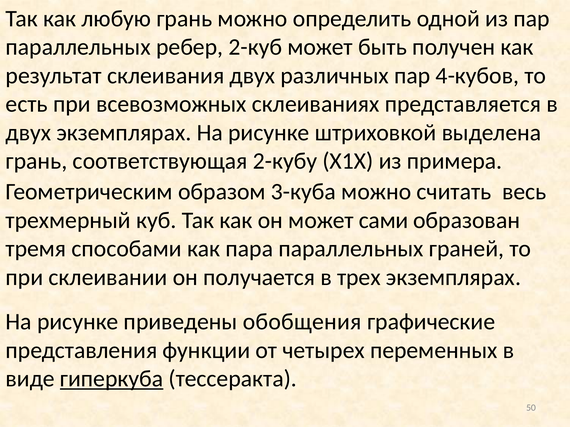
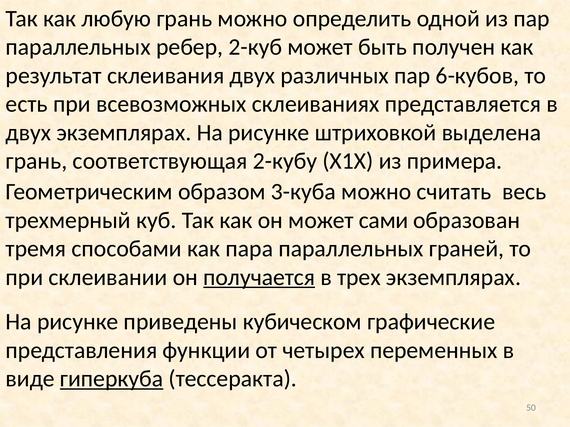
4-кубов: 4-кубов -> 6-кубов (477, 76)
получается underline: none -> present (259, 278)
обобщения: обобщения -> кубическом (302, 322)
